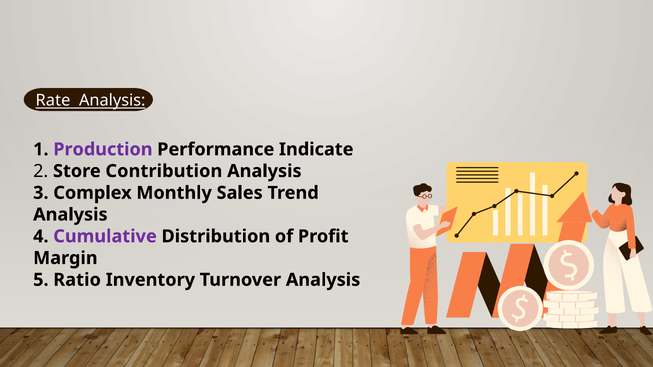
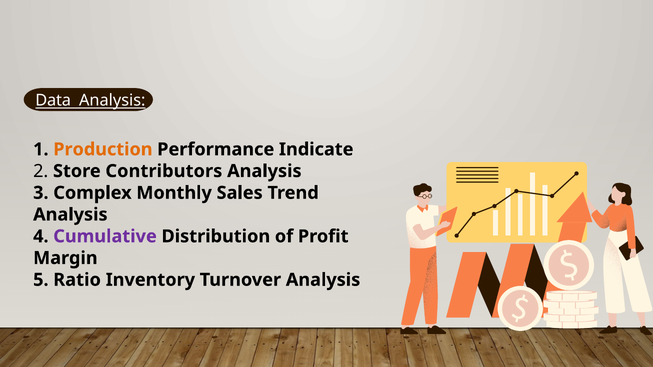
Rate: Rate -> Data (53, 101)
Production colour: purple -> orange (103, 149)
Contribution: Contribution -> Contributors (164, 171)
